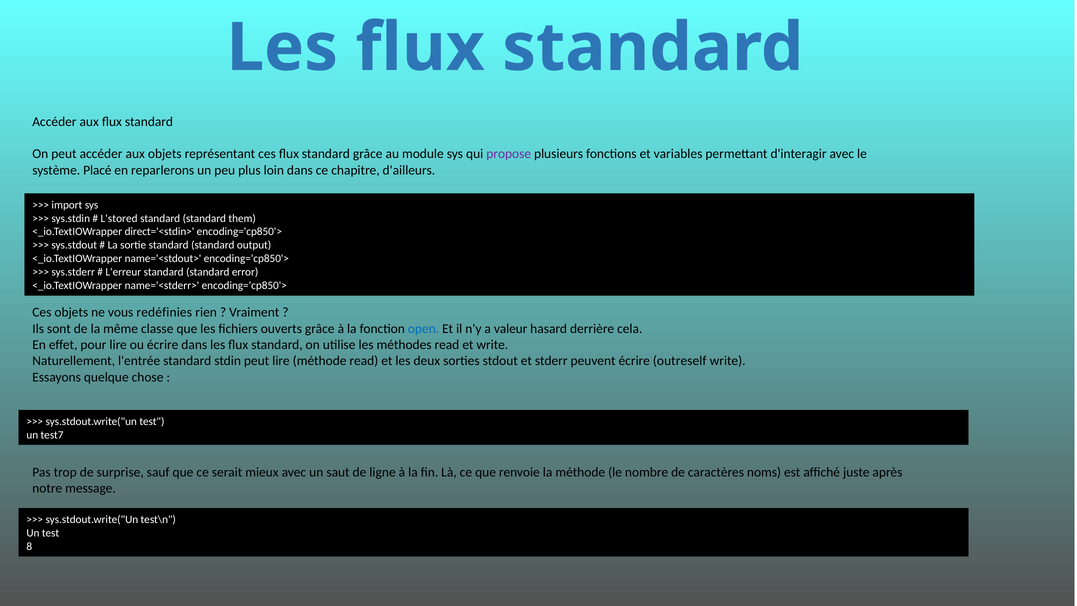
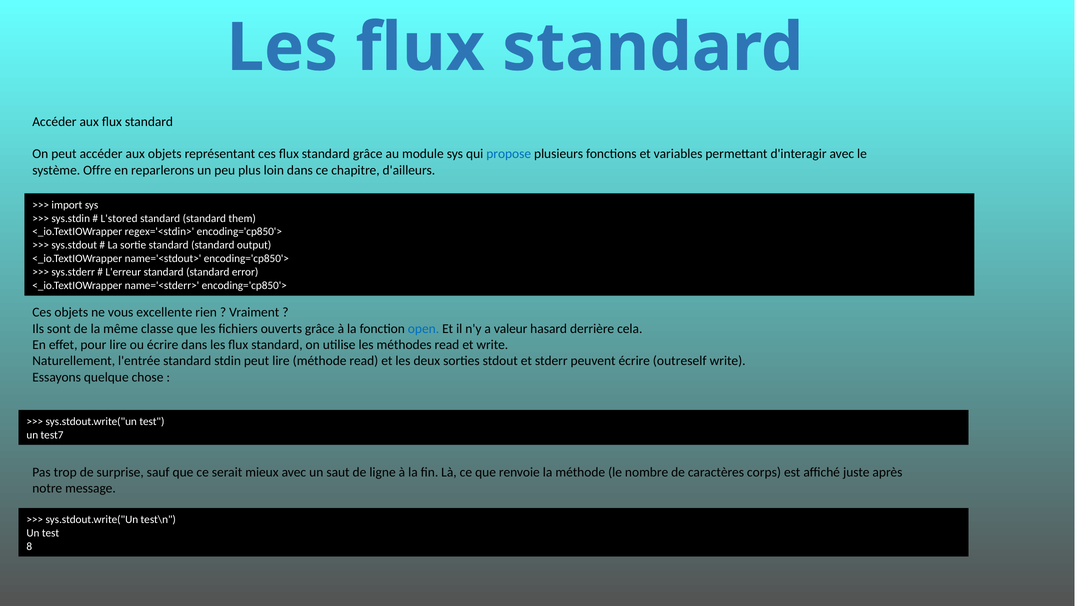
propose colour: purple -> blue (509, 154)
Placé: Placé -> Offre (97, 170)
direct='<stdin>: direct='<stdin> -> regex='<stdin> (159, 232)
redéfinies: redéfinies -> excellente (164, 312)
noms: noms -> corps (764, 472)
